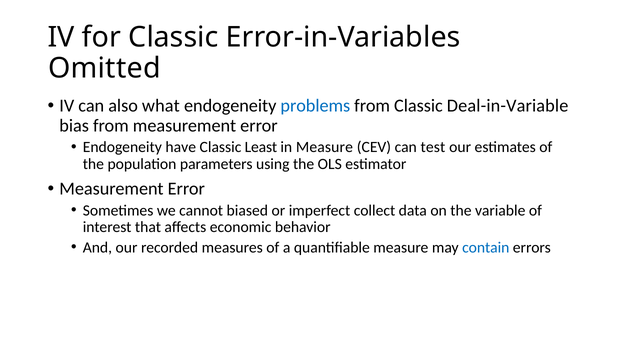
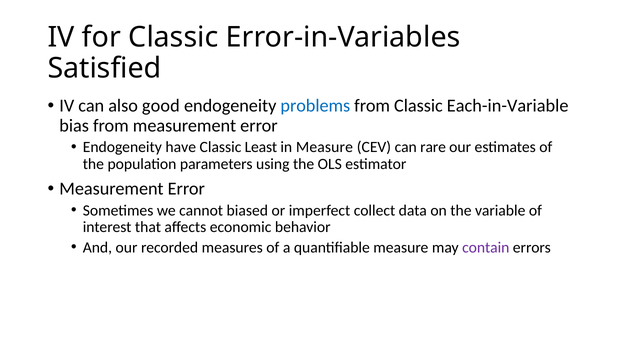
Omitted: Omitted -> Satisfied (105, 68)
what: what -> good (161, 106)
Deal-in-Variable: Deal-in-Variable -> Each-in-Variable (508, 106)
test: test -> rare (433, 147)
contain colour: blue -> purple (486, 247)
